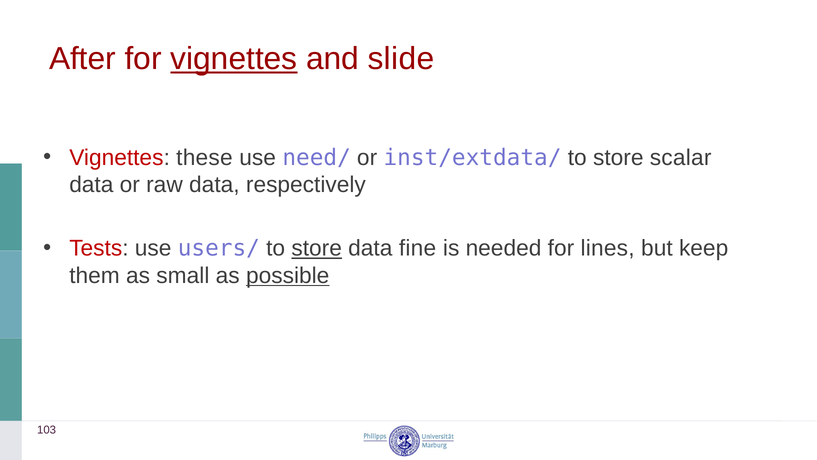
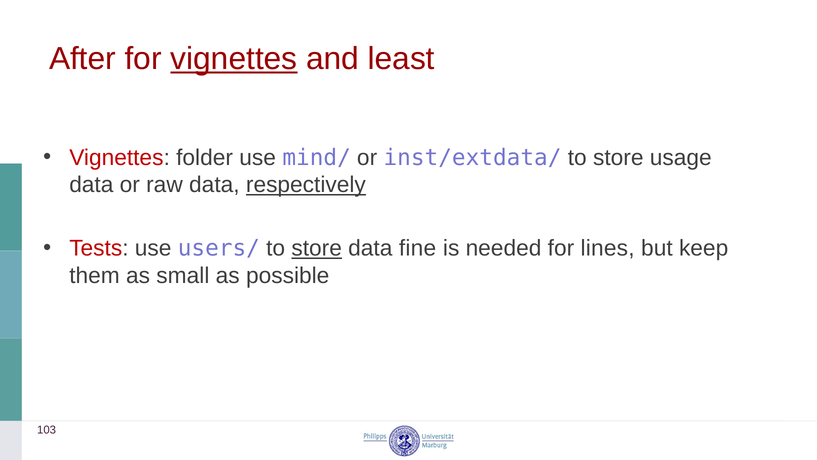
slide: slide -> least (401, 59)
these: these -> folder (205, 157)
need/: need/ -> mind/ (317, 157)
scalar: scalar -> usage (681, 157)
respectively underline: none -> present (306, 185)
possible underline: present -> none (288, 275)
